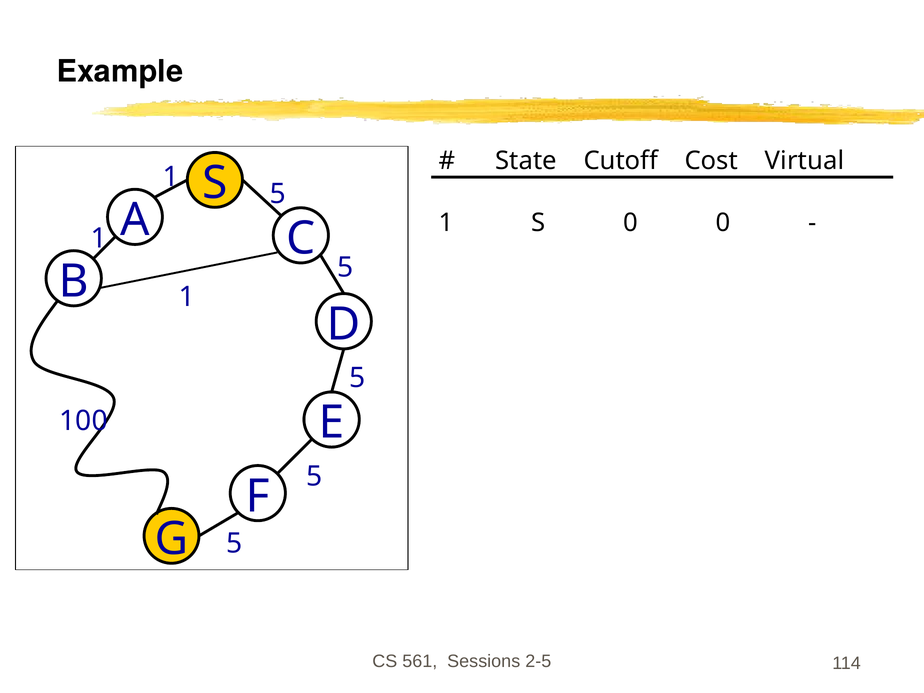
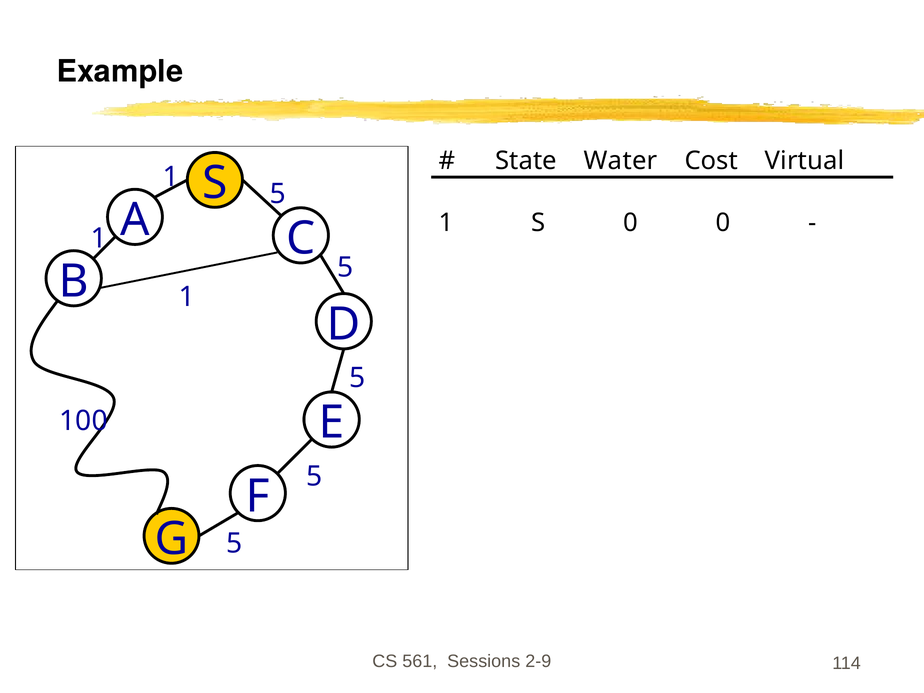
Cutoff: Cutoff -> Water (621, 161)
2-5: 2-5 -> 2-9 (538, 661)
